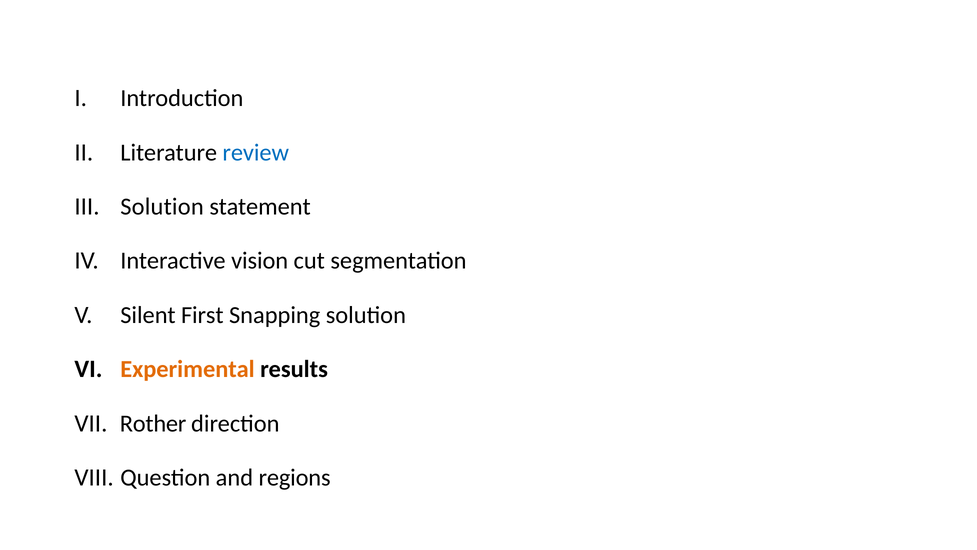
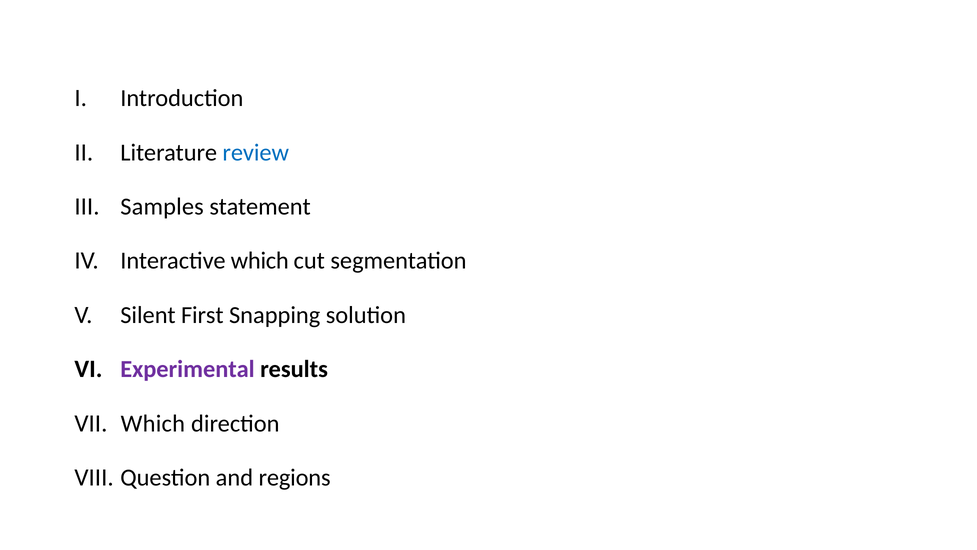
Solution: Solution -> Samples (162, 207)
Interactive vision: vision -> which (260, 261)
Experimental colour: orange -> purple (188, 369)
Rother: Rother -> Which (153, 423)
